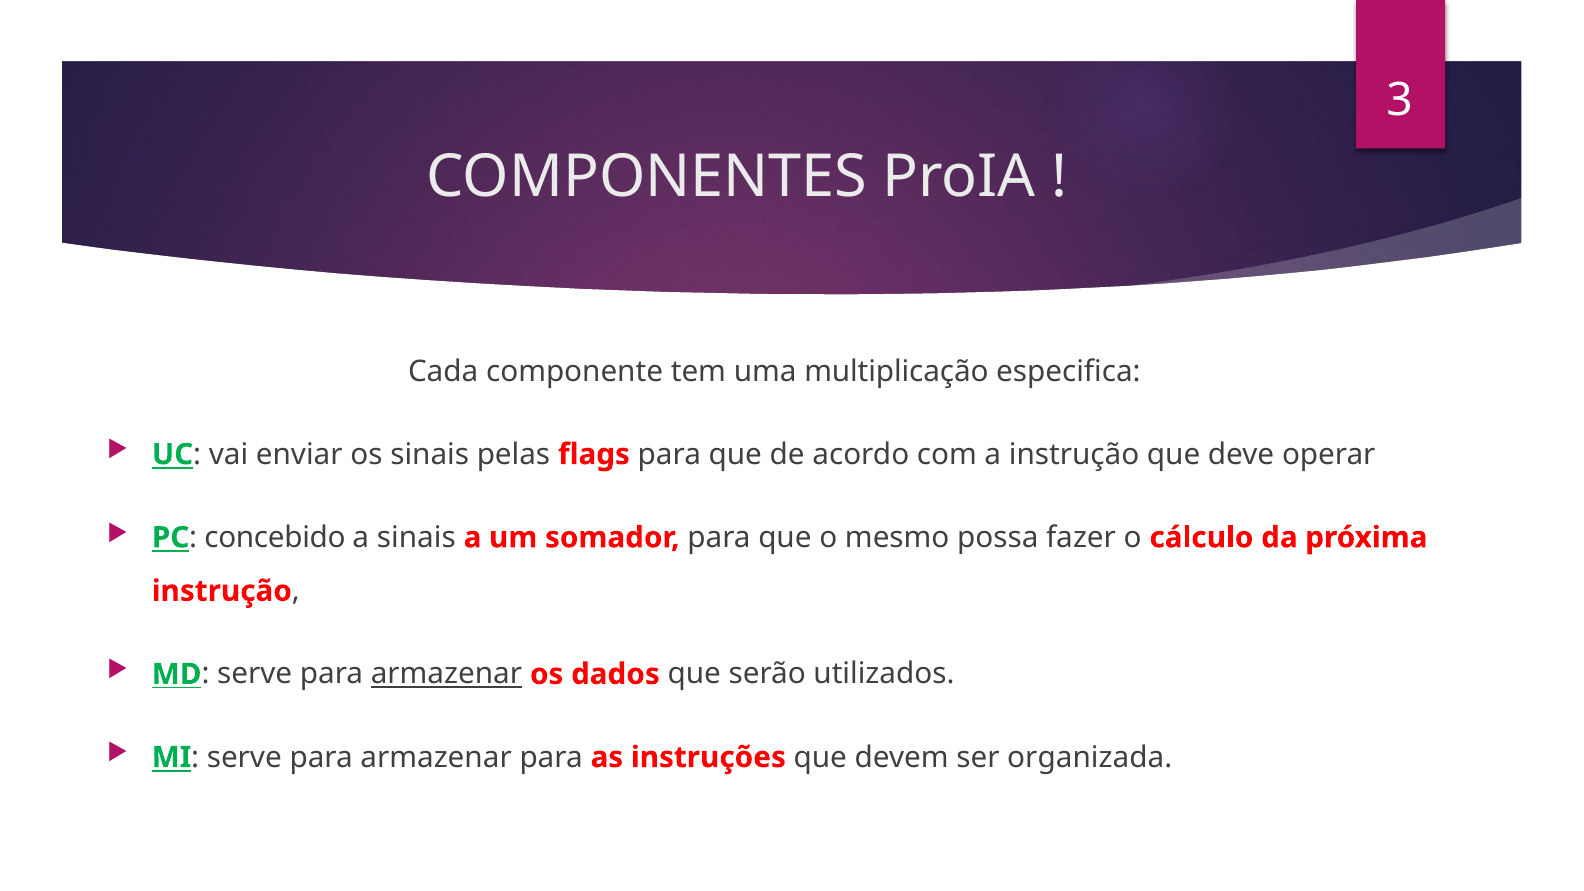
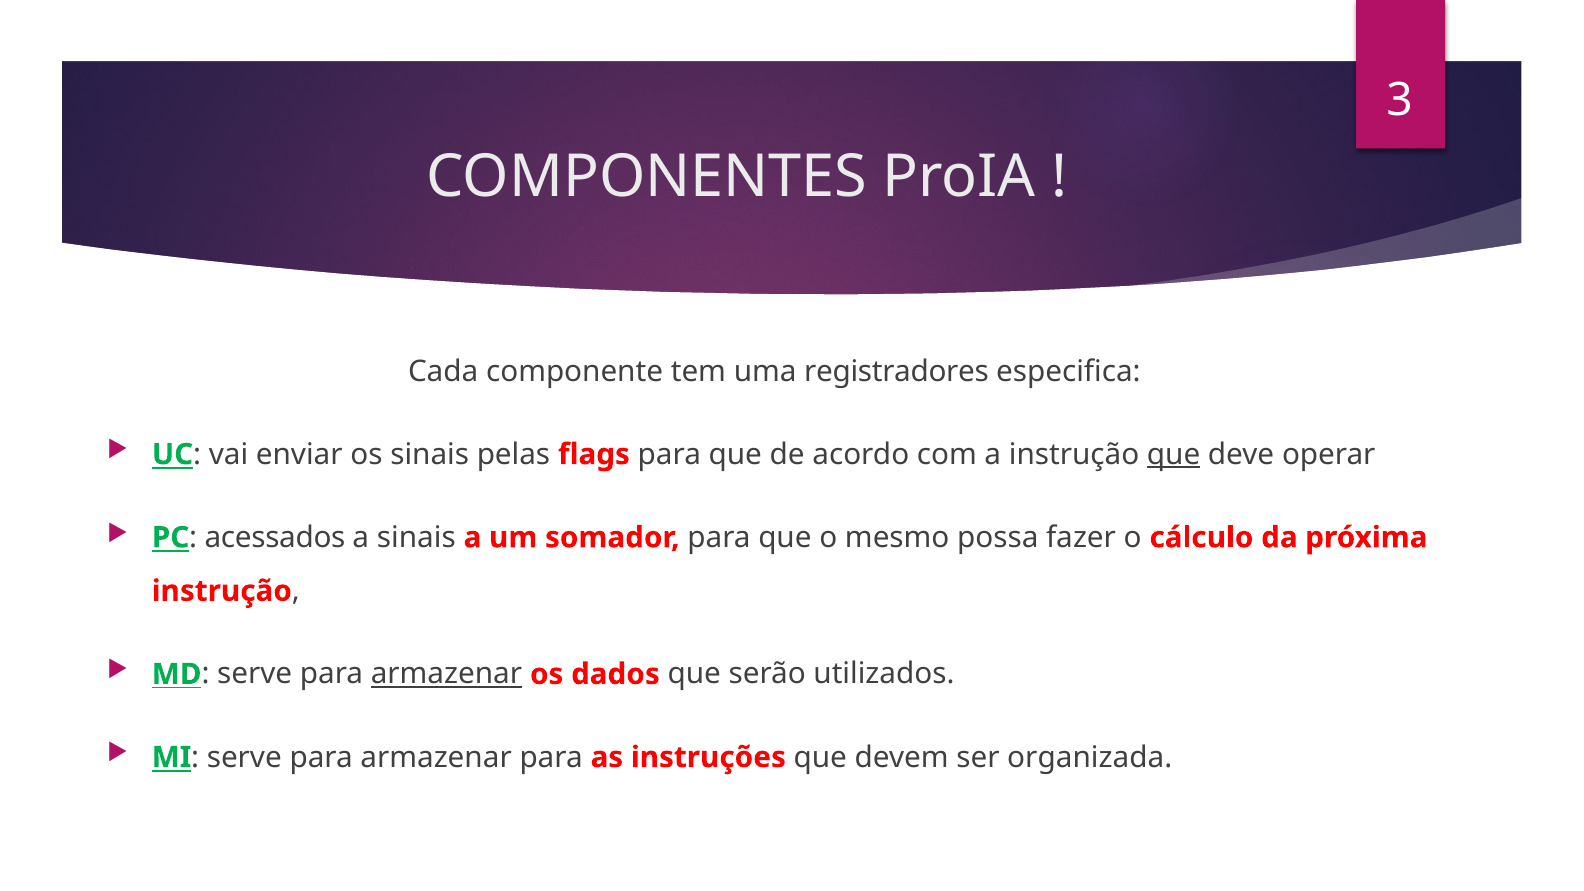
multiplicação: multiplicação -> registradores (897, 371)
que underline: none -> present (1174, 454)
concebido: concebido -> acessados (275, 538)
